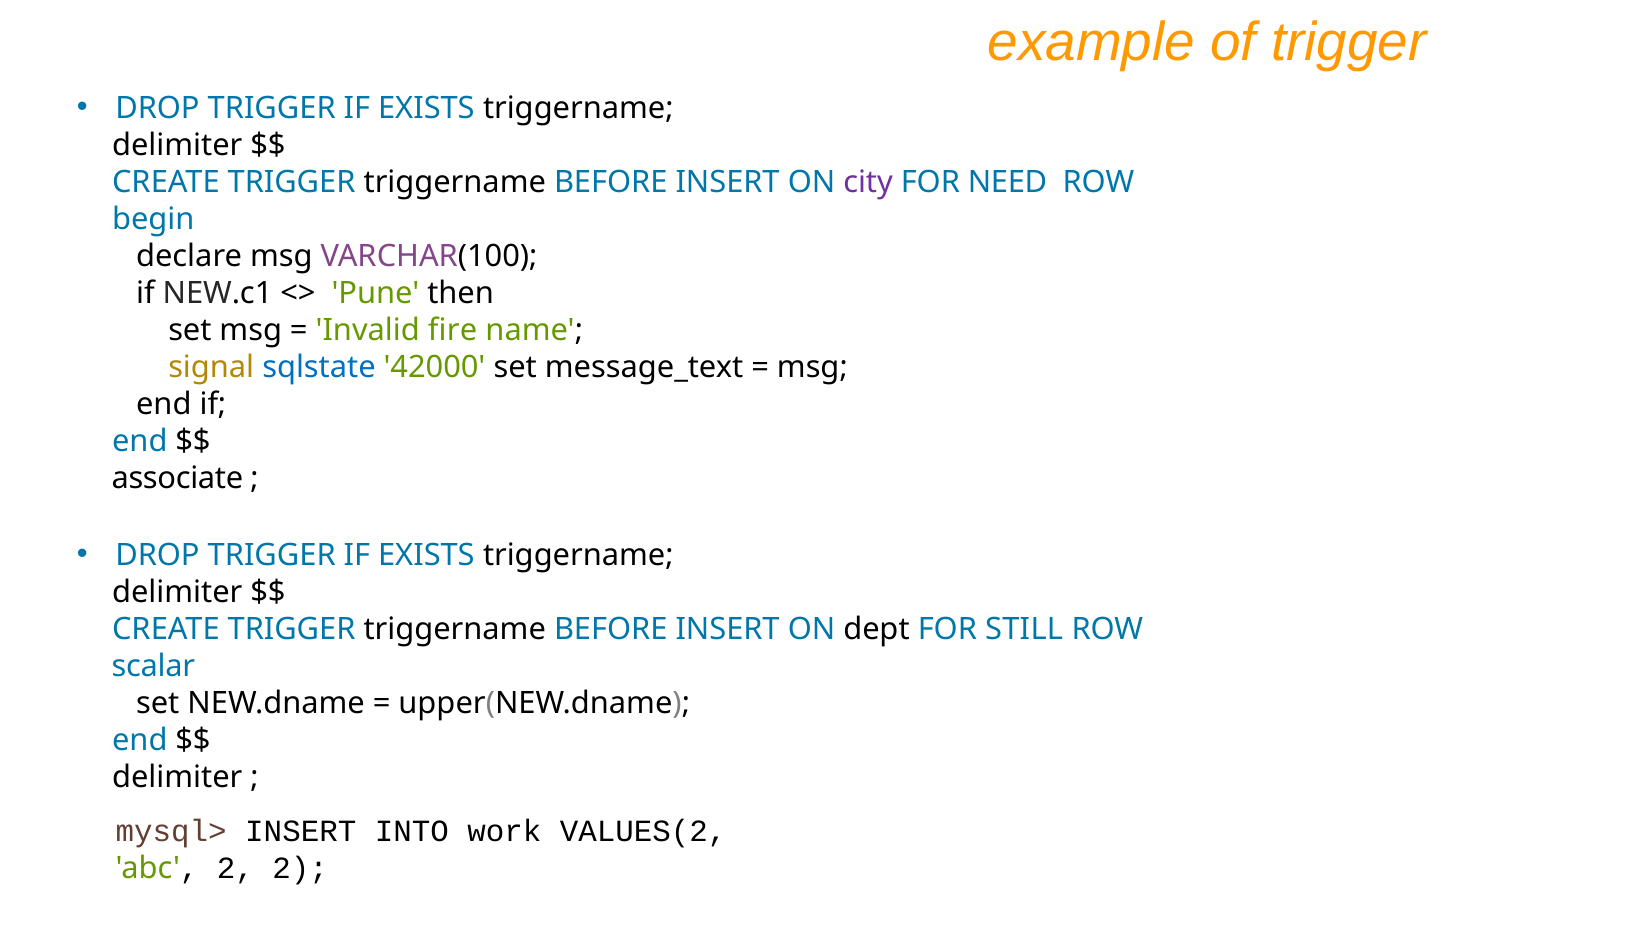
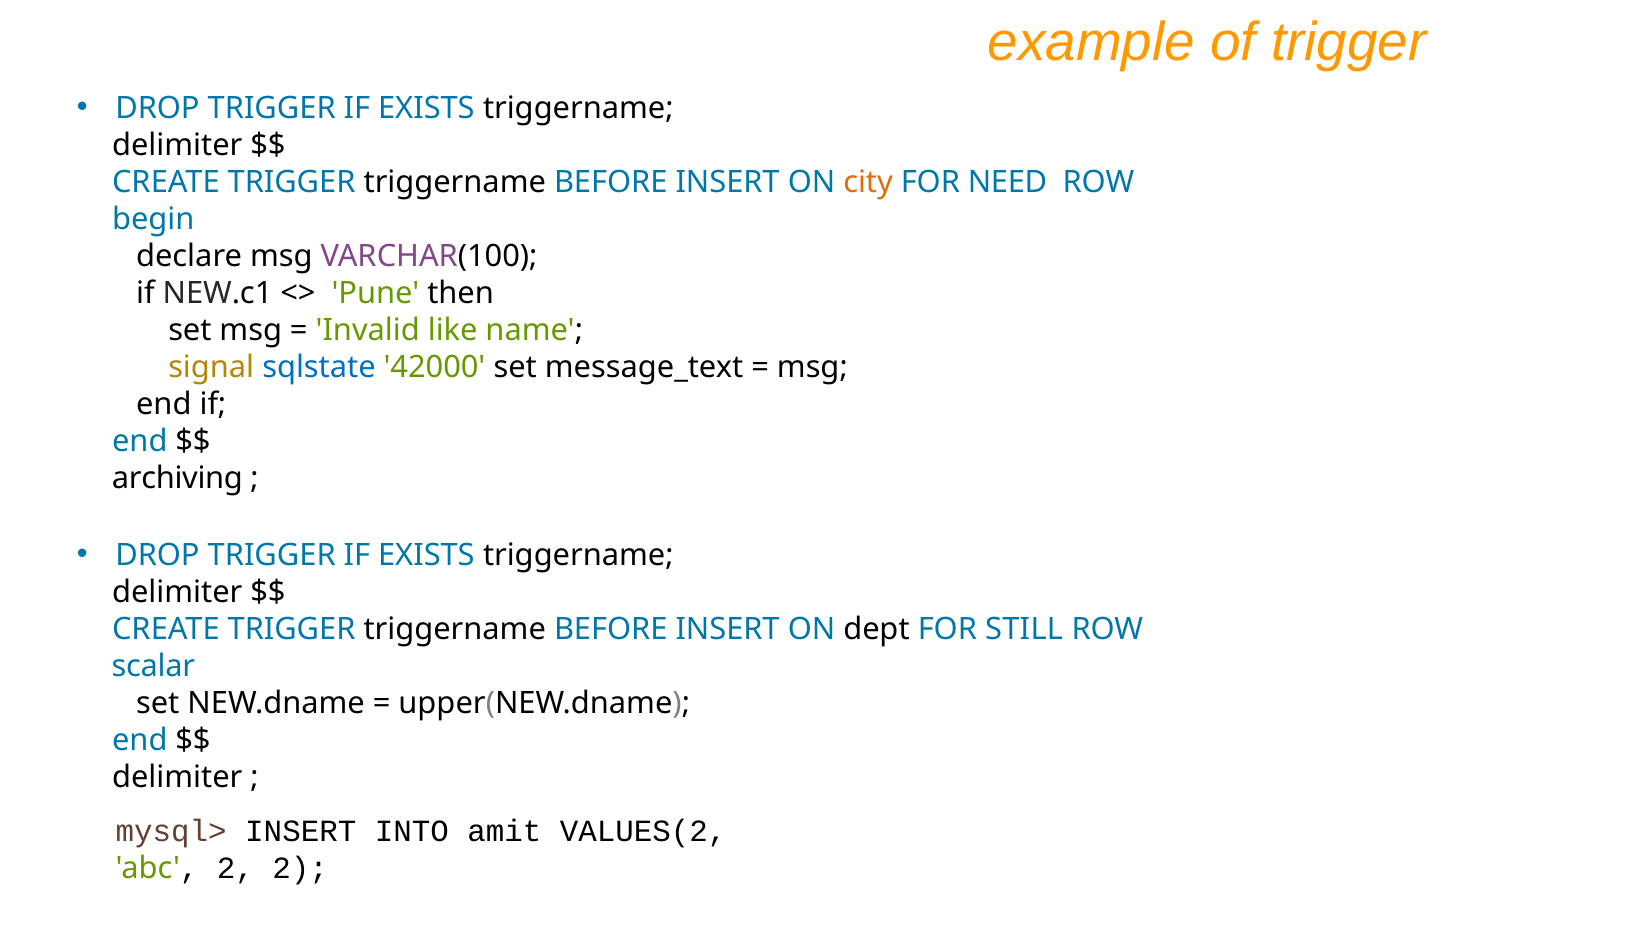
city colour: purple -> orange (868, 182)
fire: fire -> like (453, 330)
associate: associate -> archiving (177, 479)
work: work -> amit (504, 832)
